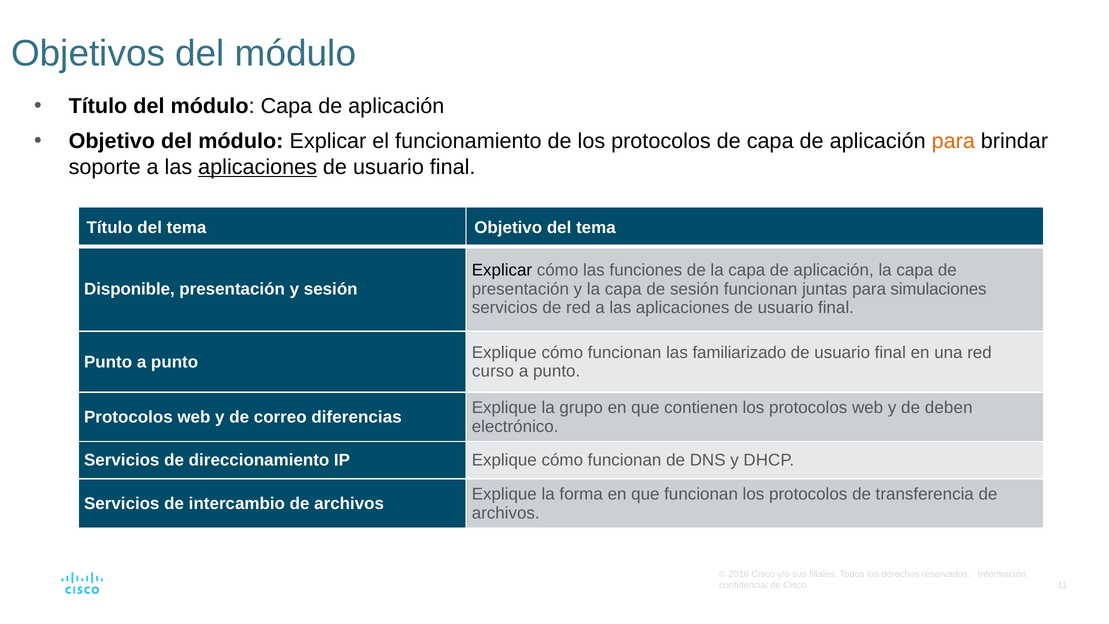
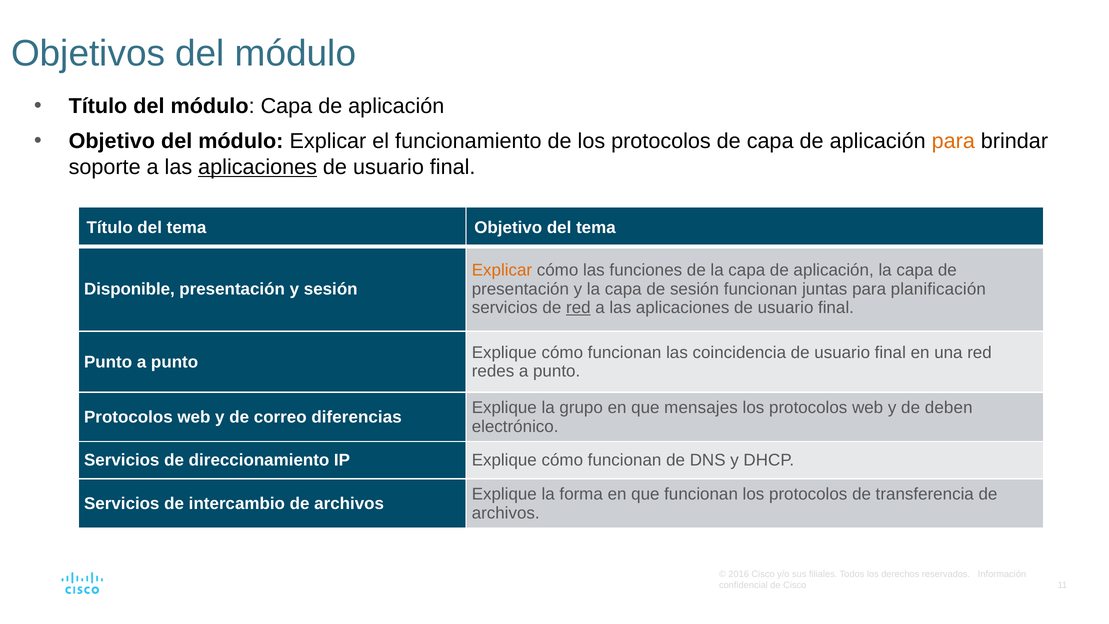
Explicar colour: black -> orange (502, 270)
simulaciones: simulaciones -> planificación (938, 289)
red underline: none -> present (578, 308)
familiarizado: familiarizado -> coincidencia (739, 352)
curso: curso -> redes (493, 371)
contienen: contienen -> mensajes (701, 408)
